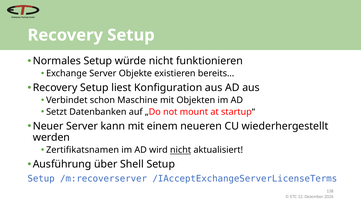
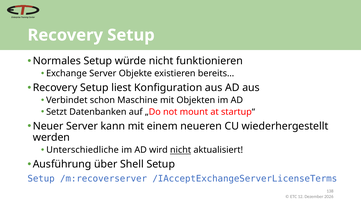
Zertifikatsnamen: Zertifikatsnamen -> Unterschiedliche (83, 150)
